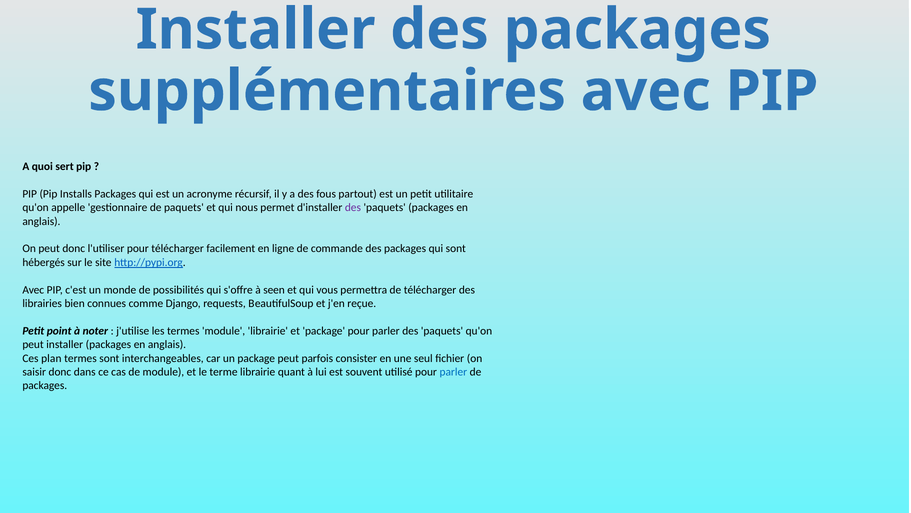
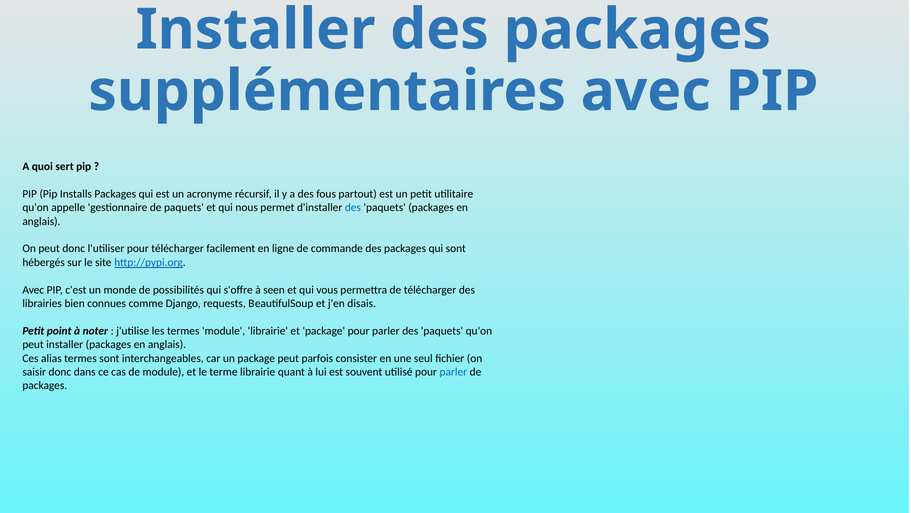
des colour: purple -> blue (353, 207)
reçue: reçue -> disais (362, 303)
plan: plan -> alias (51, 358)
